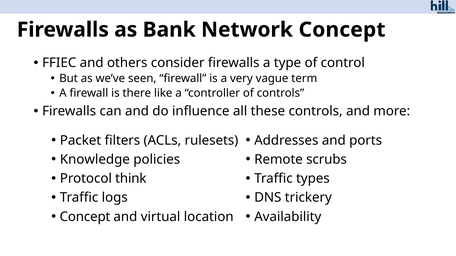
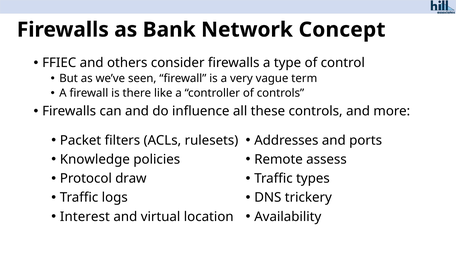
scrubs: scrubs -> assess (326, 160)
think: think -> draw (131, 179)
Concept: Concept -> Interest (85, 217)
